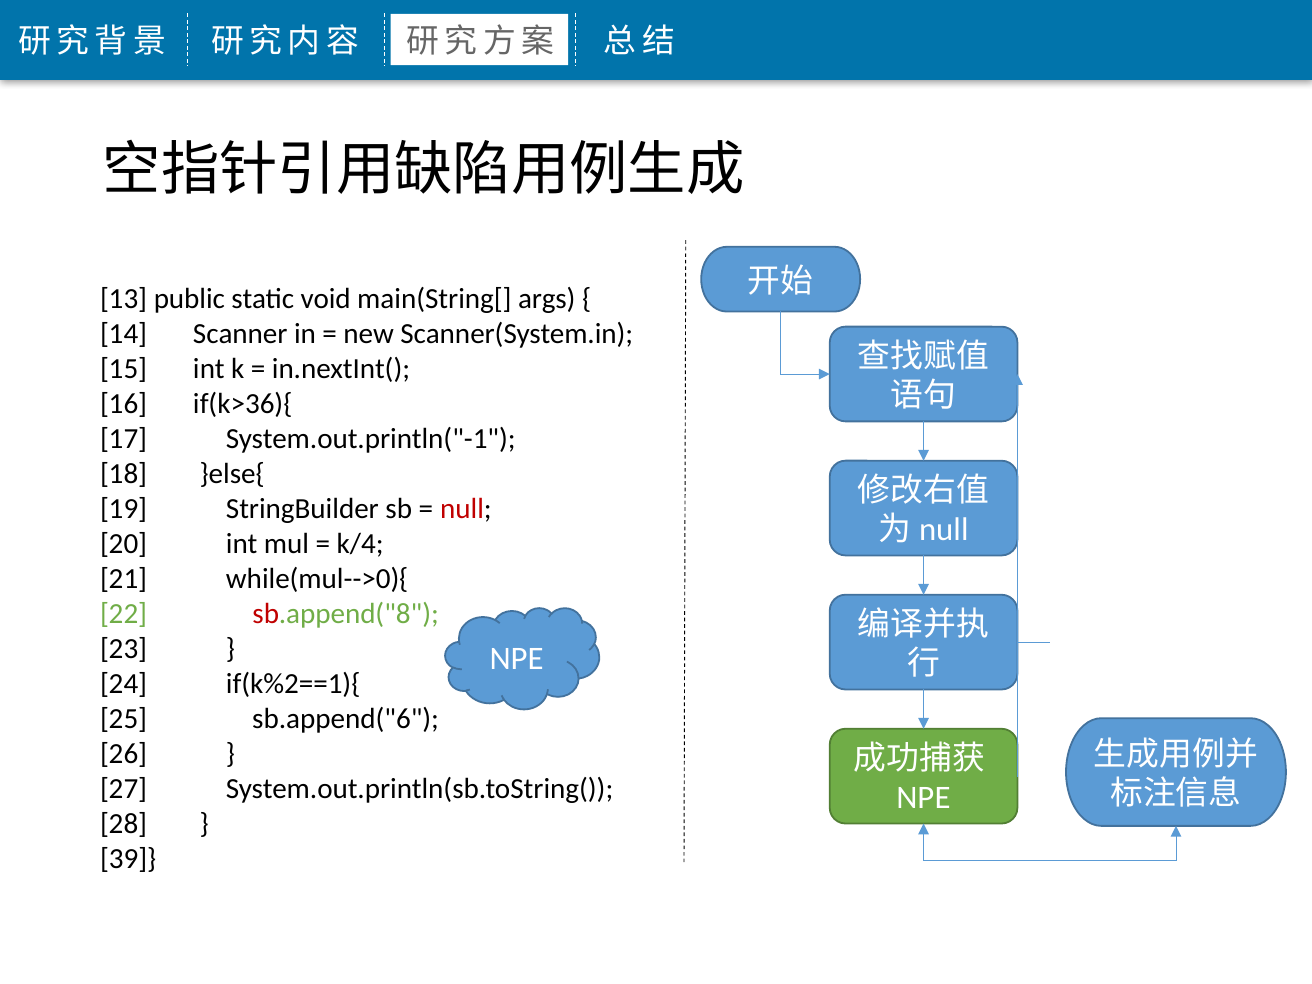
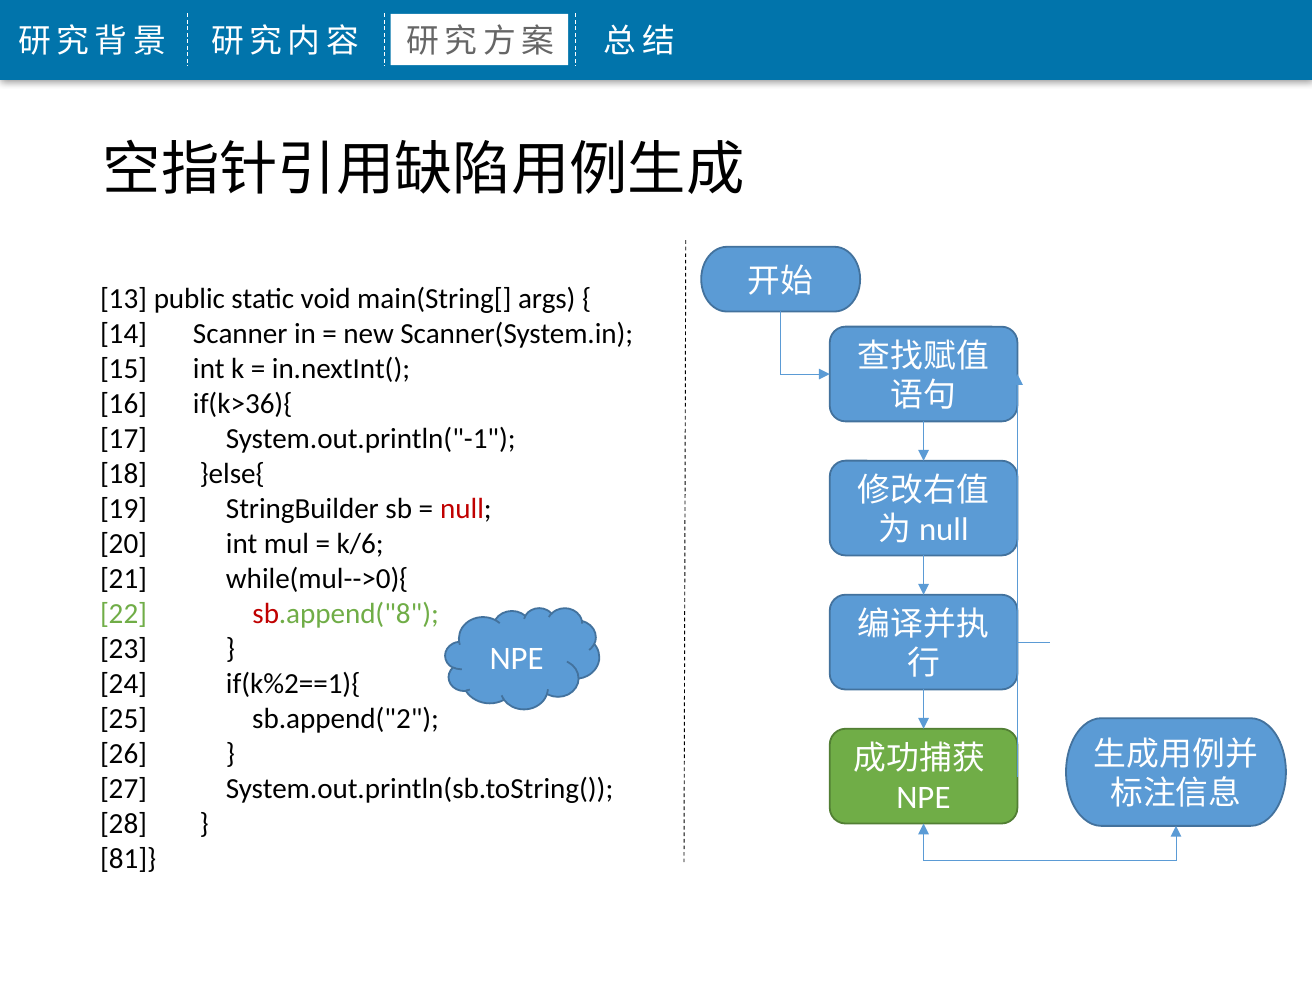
k/4: k/4 -> k/6 (360, 544)
sb.append("6: sb.append("6 -> sb.append("2 (346, 719)
39: 39 -> 81 (128, 859)
